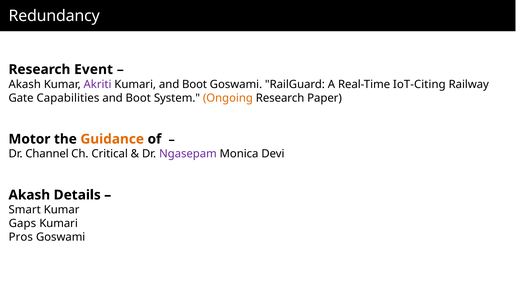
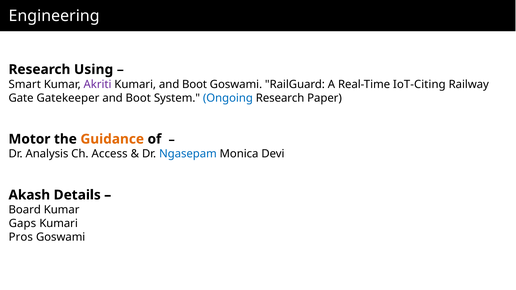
Redundancy: Redundancy -> Engineering (54, 16)
Event: Event -> Using (94, 70)
Akash: Akash -> Smart (25, 84)
Capabilities: Capabilities -> Gatekeeper (68, 98)
Ongoing colour: orange -> blue (228, 98)
Channel: Channel -> Analysis (47, 154)
Critical: Critical -> Access (110, 154)
Ngasepam colour: purple -> blue (188, 154)
Smart: Smart -> Board (25, 210)
